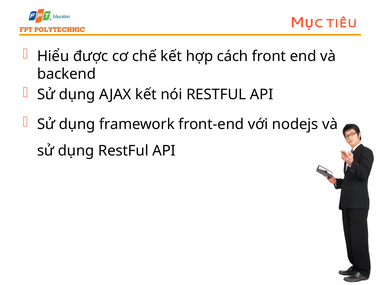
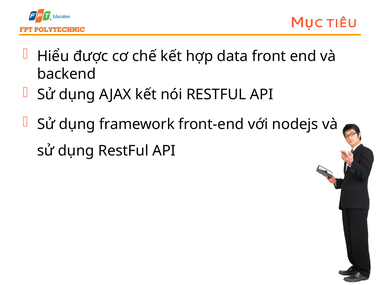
cách: cách -> data (232, 56)
